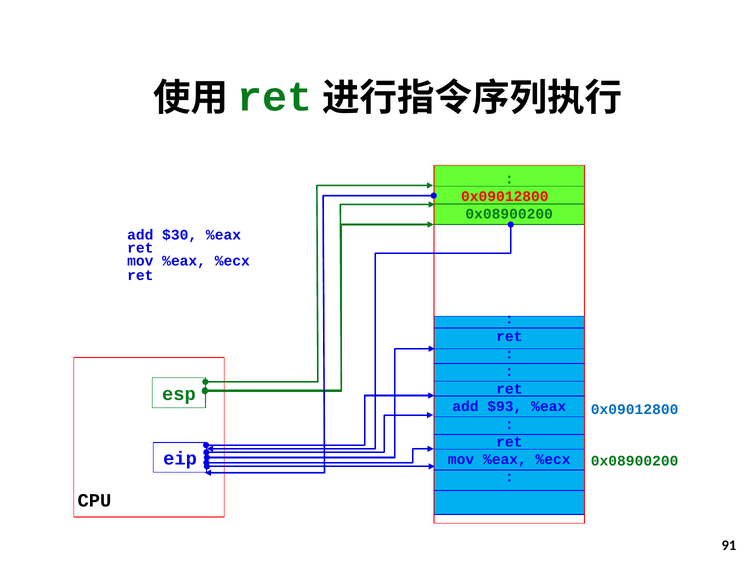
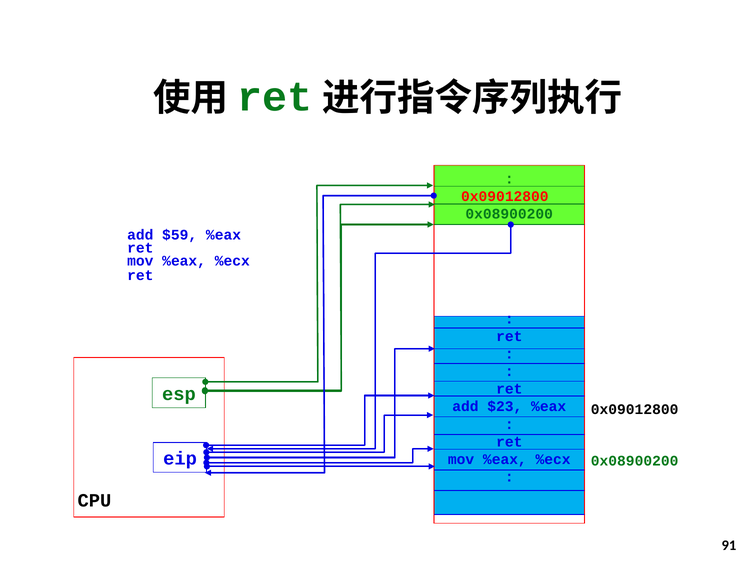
$30: $30 -> $59 (180, 235)
$93: $93 -> $23 (505, 406)
0x09012800 colour: blue -> black (635, 409)
